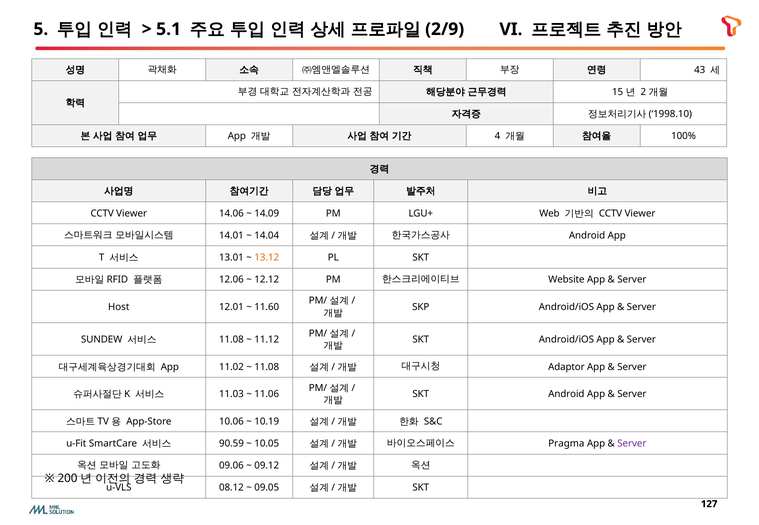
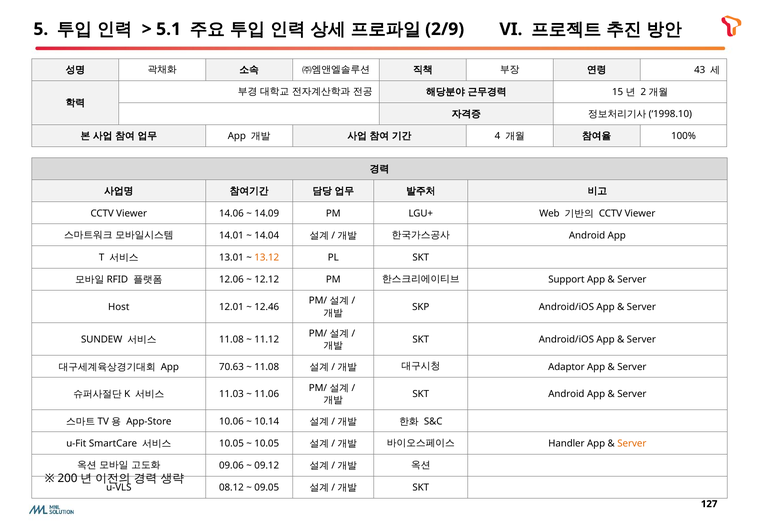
Website: Website -> Support (566, 280)
11.60: 11.60 -> 12.46 (267, 307)
11.02: 11.02 -> 70.63 (231, 367)
10.19: 10.19 -> 10.14 (267, 422)
90.59: 90.59 -> 10.05 (231, 444)
Pragma: Pragma -> Handler (566, 444)
Server colour: purple -> orange (632, 444)
